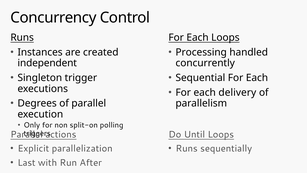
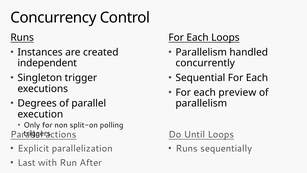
Processing: Processing -> Parallelism (201, 52)
delivery: delivery -> preview (237, 92)
